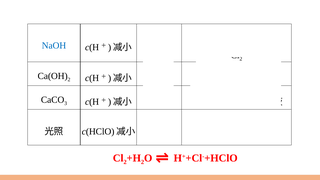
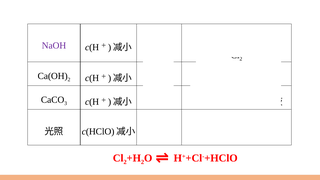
NaOH colour: blue -> purple (54, 46)
